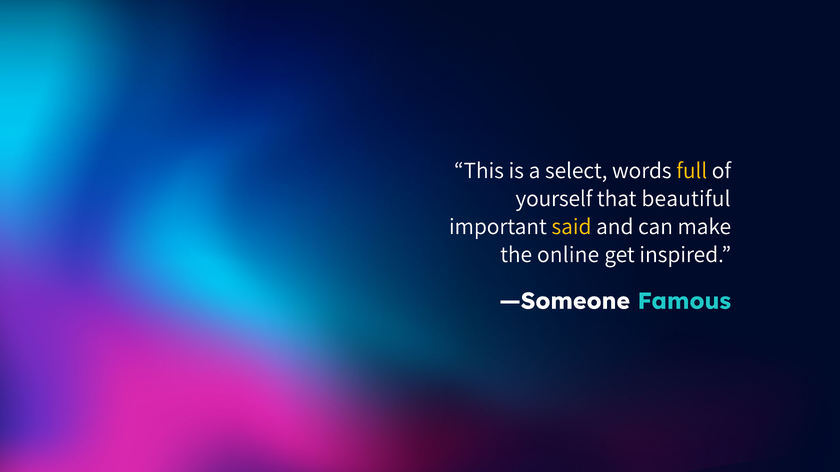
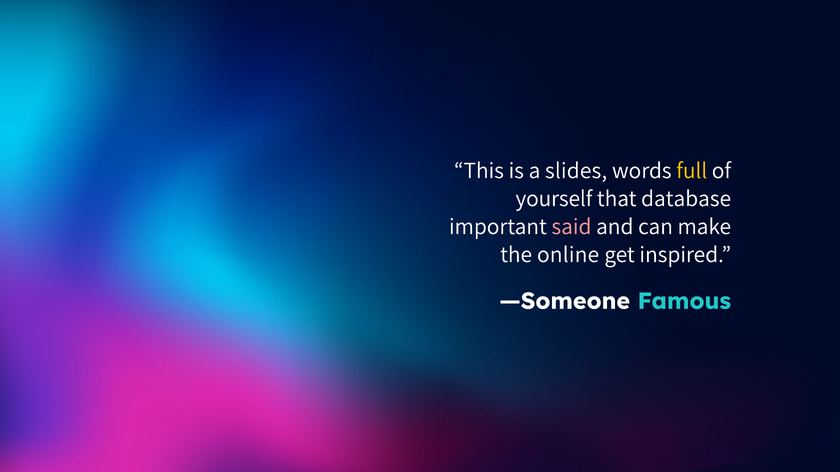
select: select -> slides (576, 171)
beautiful: beautiful -> database (686, 199)
said colour: yellow -> pink (571, 227)
